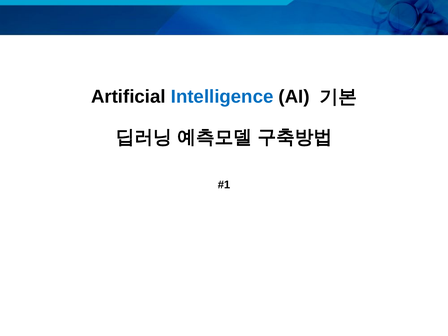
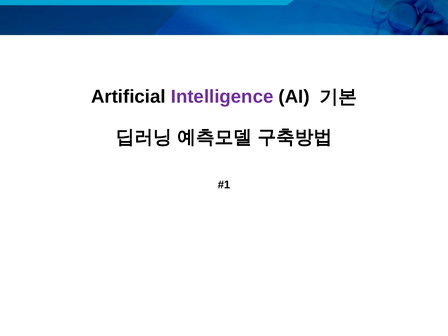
Intelligence colour: blue -> purple (222, 97)
